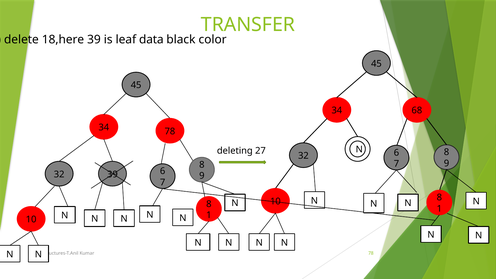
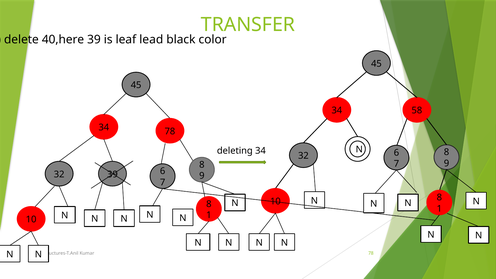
18,here: 18,here -> 40,here (63, 40)
leaf data: data -> lead (151, 40)
68: 68 -> 58 (417, 110)
deleting 27: 27 -> 34 (260, 151)
